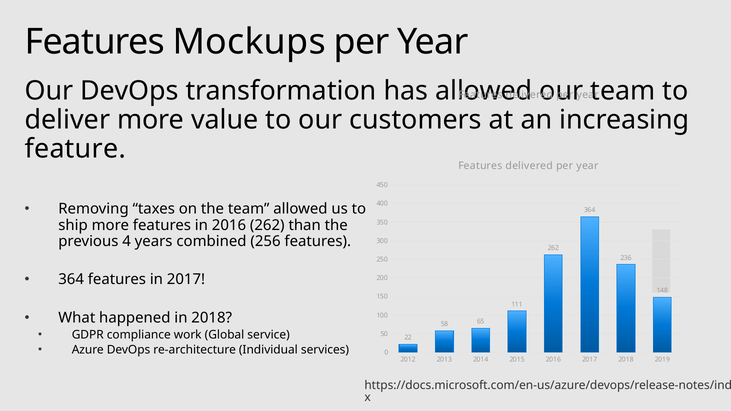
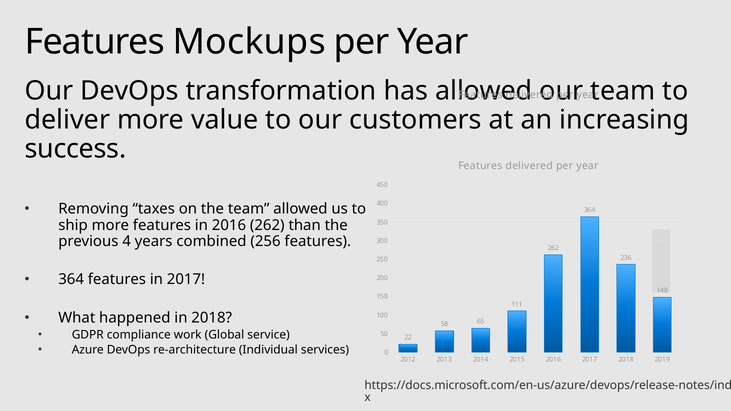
feature: feature -> success (76, 149)
